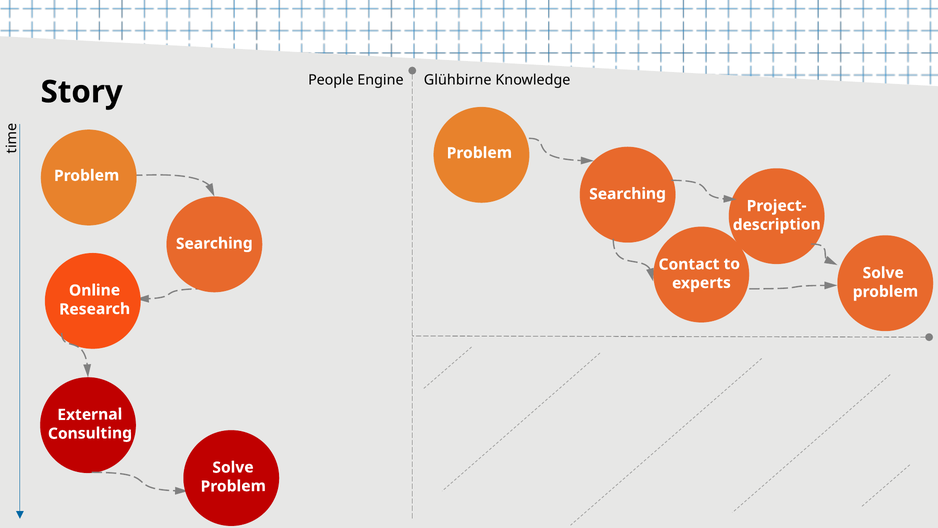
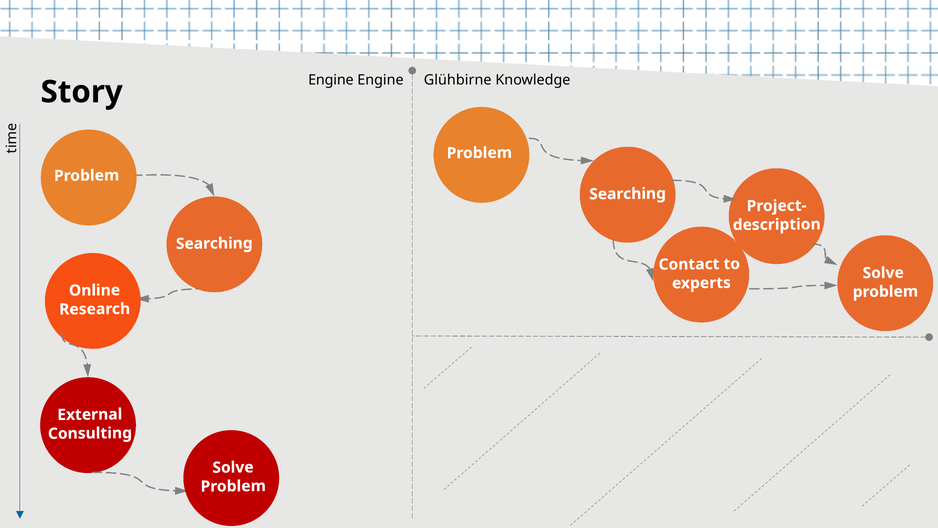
People: People -> Engine (331, 80)
